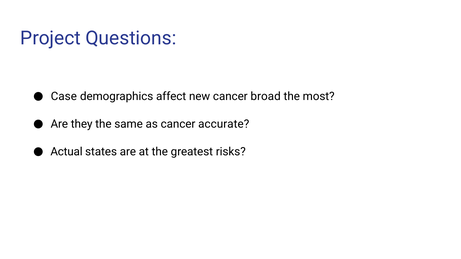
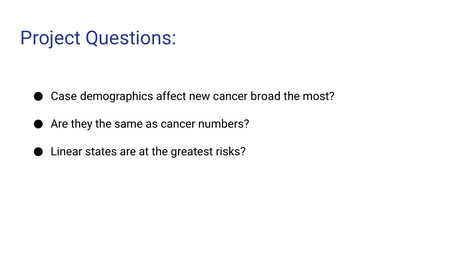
accurate: accurate -> numbers (224, 124)
Actual: Actual -> Linear (66, 152)
